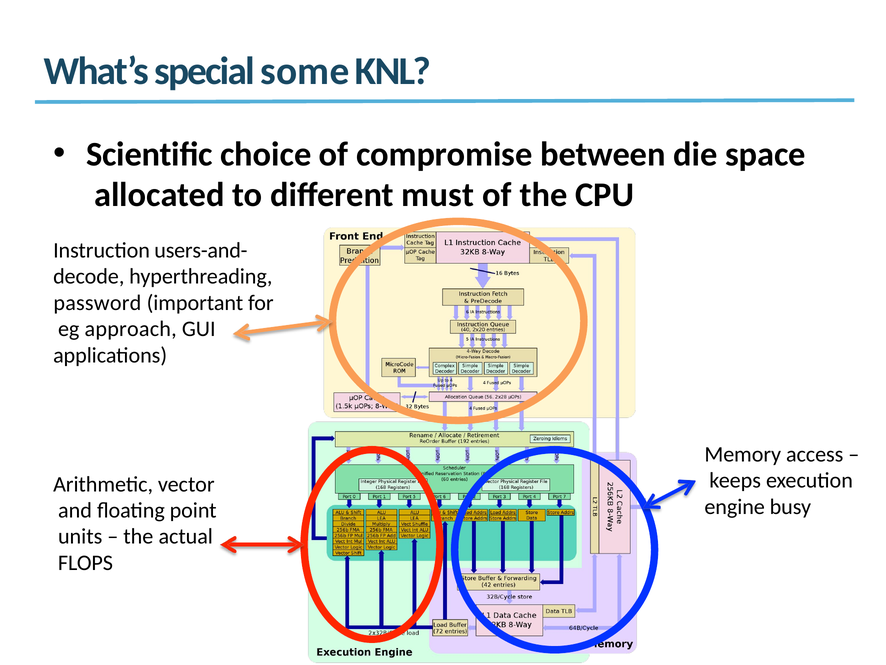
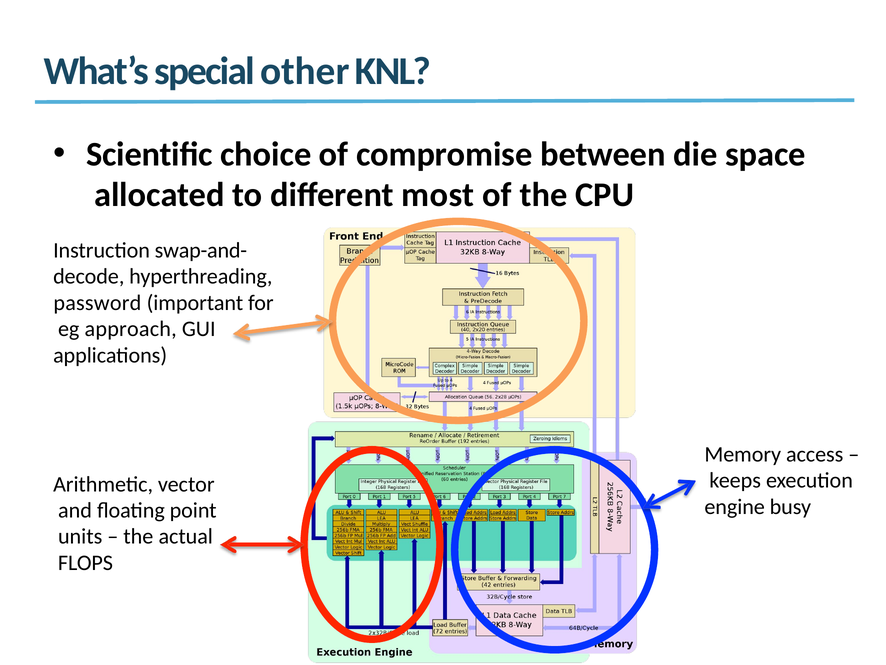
some: some -> other (305, 71)
must: must -> most (438, 195)
users-and-: users-and- -> swap-and- (201, 250)
